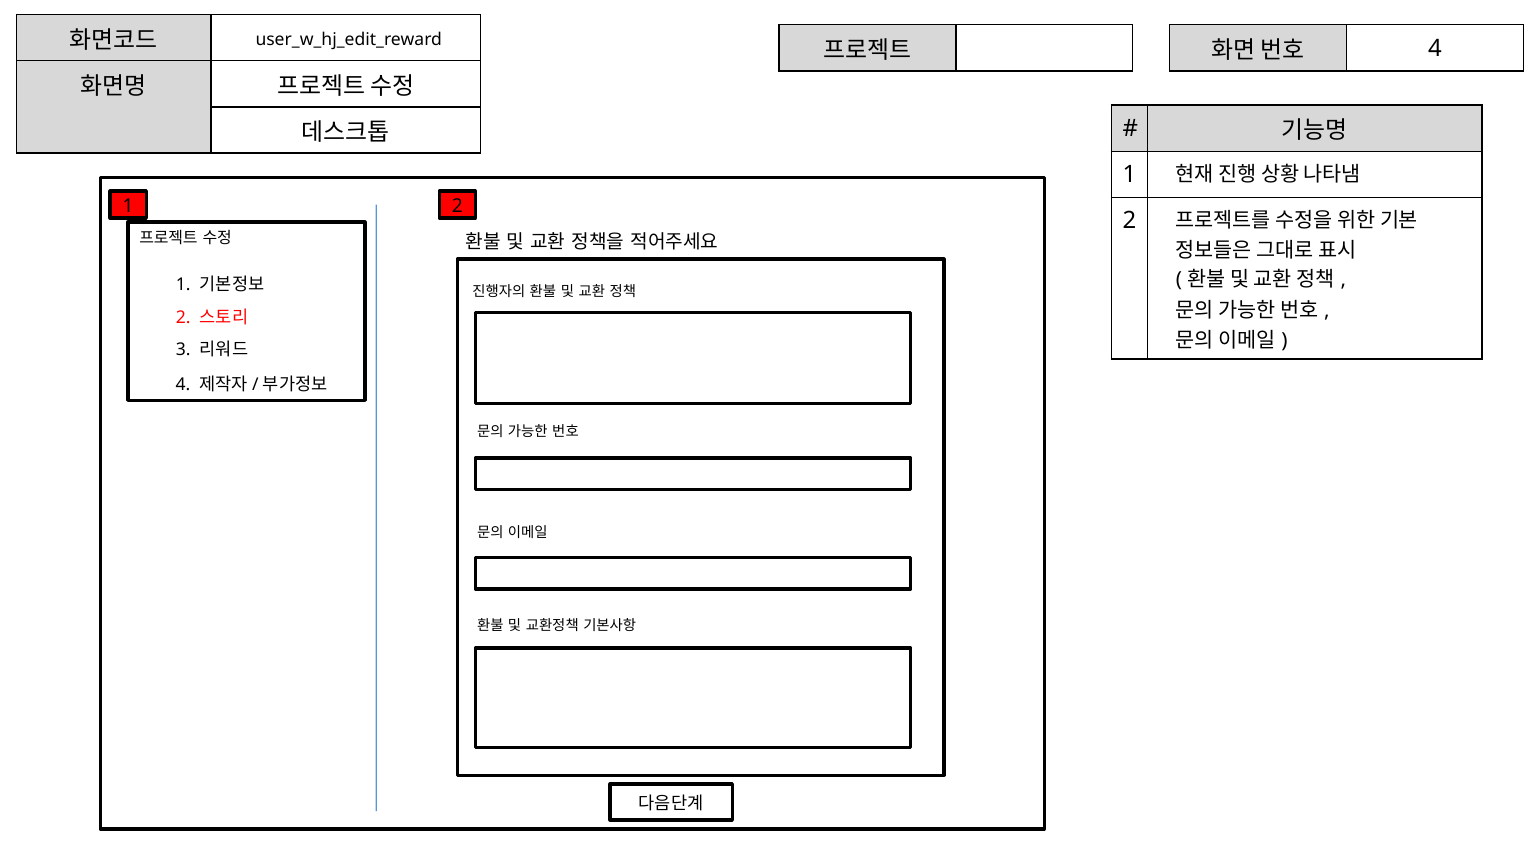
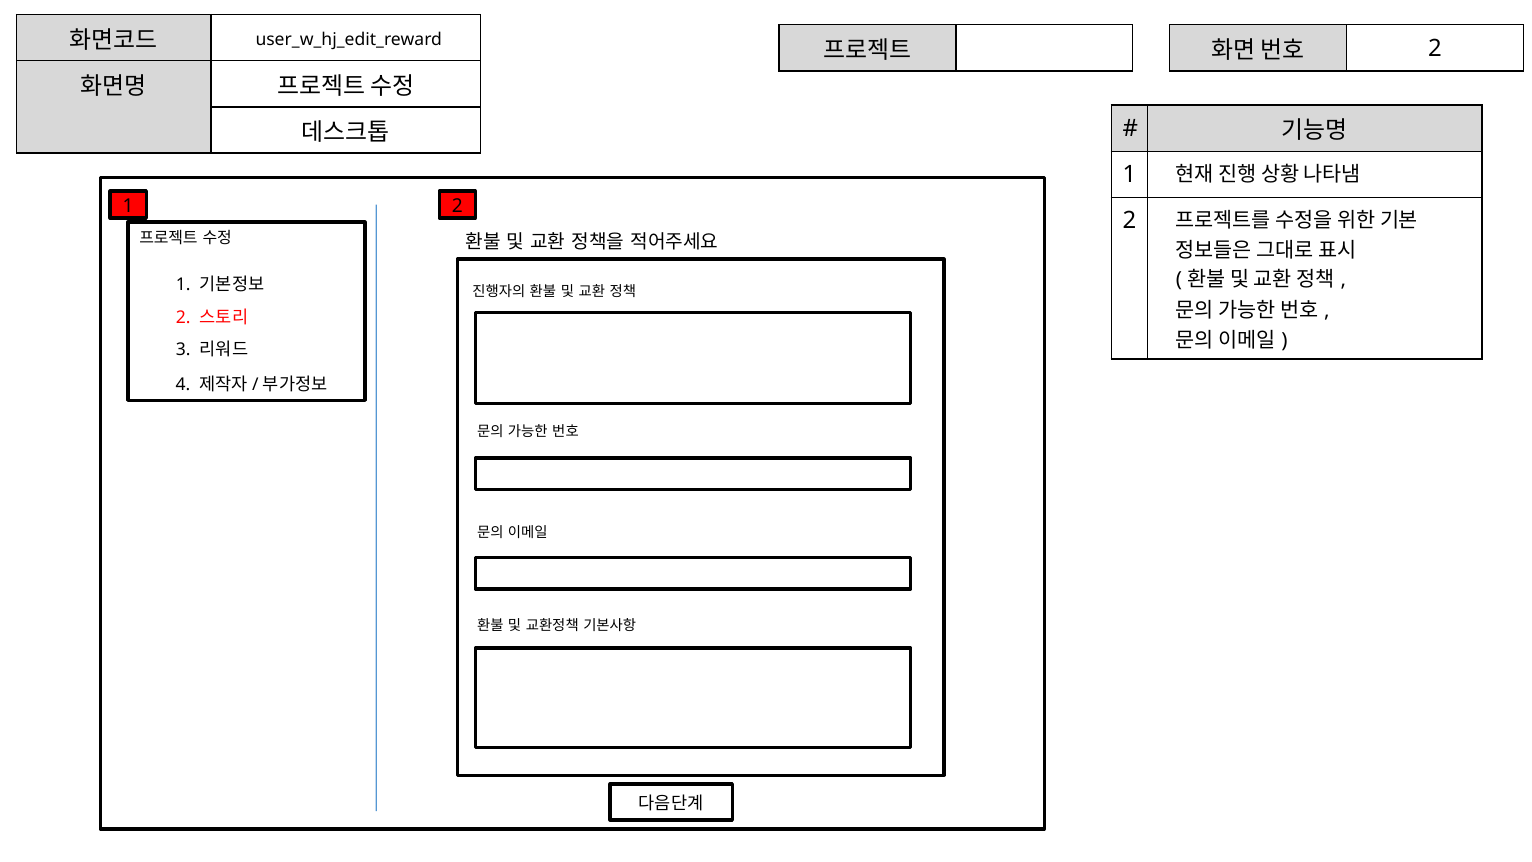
4: 4 -> 2 (1435, 48)
